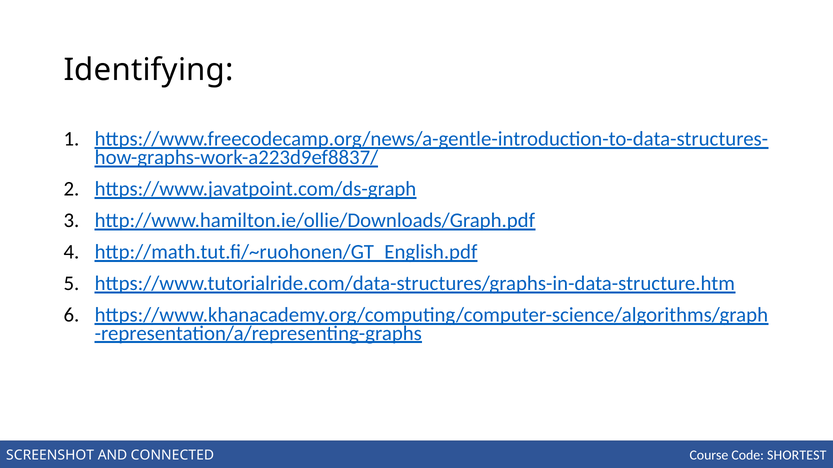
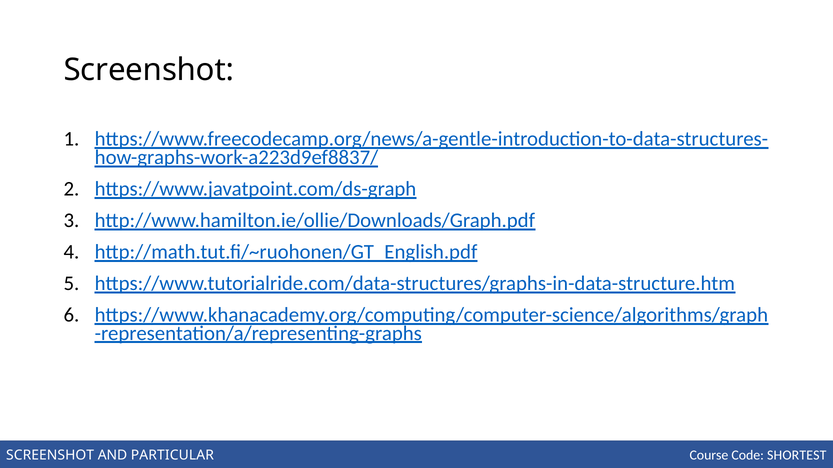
Identifying: Identifying -> Screenshot (149, 70)
CONNECTED: CONNECTED -> PARTICULAR (172, 456)
